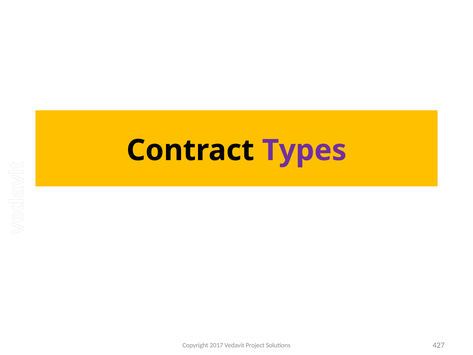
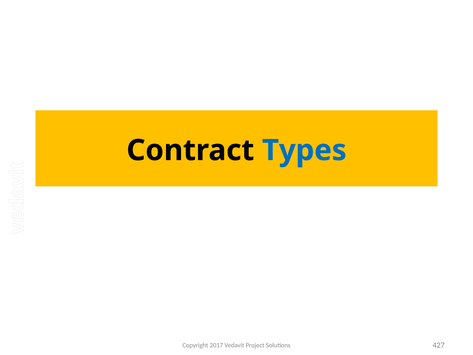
Types colour: purple -> blue (304, 150)
